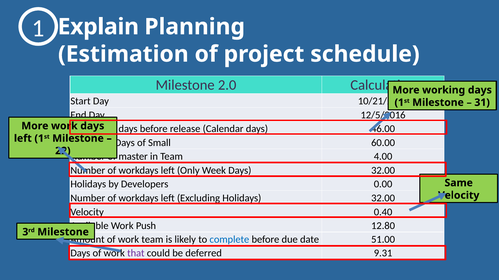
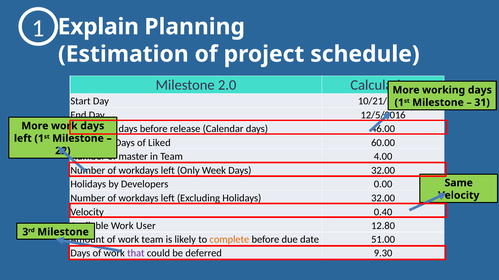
Small: Small -> Liked (159, 143)
Push: Push -> User (146, 226)
complete colour: blue -> orange (229, 240)
9.31: 9.31 -> 9.30 (383, 254)
